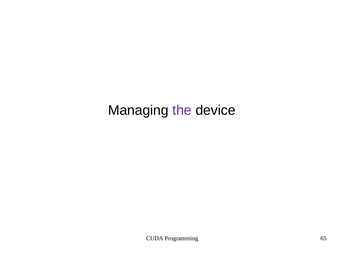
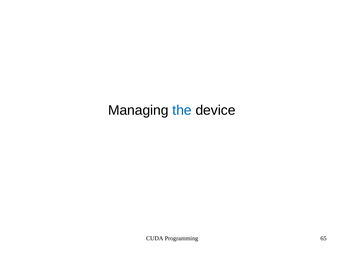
the colour: purple -> blue (182, 110)
